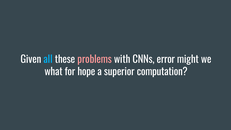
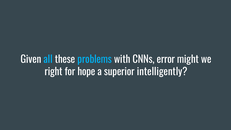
problems colour: pink -> light blue (95, 60)
what: what -> right (54, 72)
computation: computation -> intelligently (162, 72)
